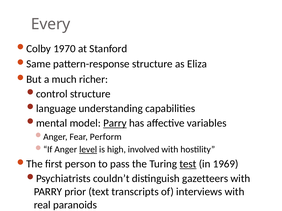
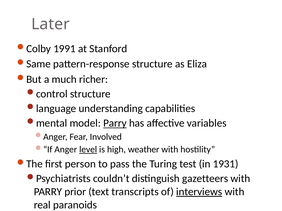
Every: Every -> Later (51, 24)
1970: 1970 -> 1991 (65, 49)
Perform: Perform -> Involved (106, 137)
involved: involved -> weather (144, 150)
test underline: present -> none (188, 164)
1969: 1969 -> 1931 (226, 164)
interviews underline: none -> present (199, 192)
